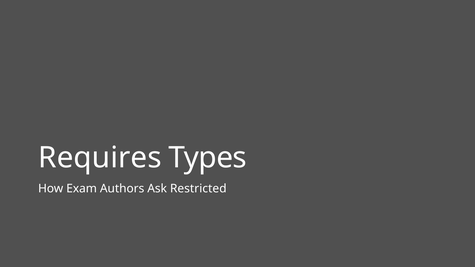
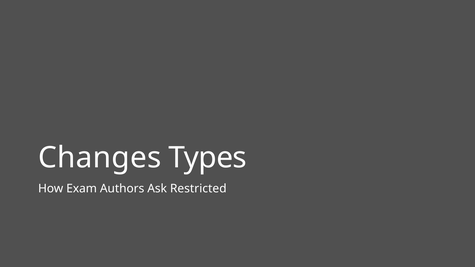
Requires: Requires -> Changes (100, 158)
